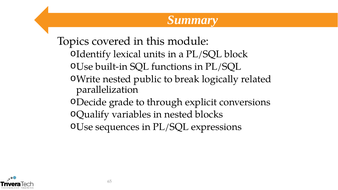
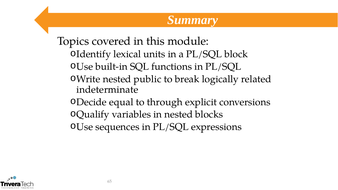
parallelization: parallelization -> indeterminate (107, 90)
grade: grade -> equal (121, 102)
